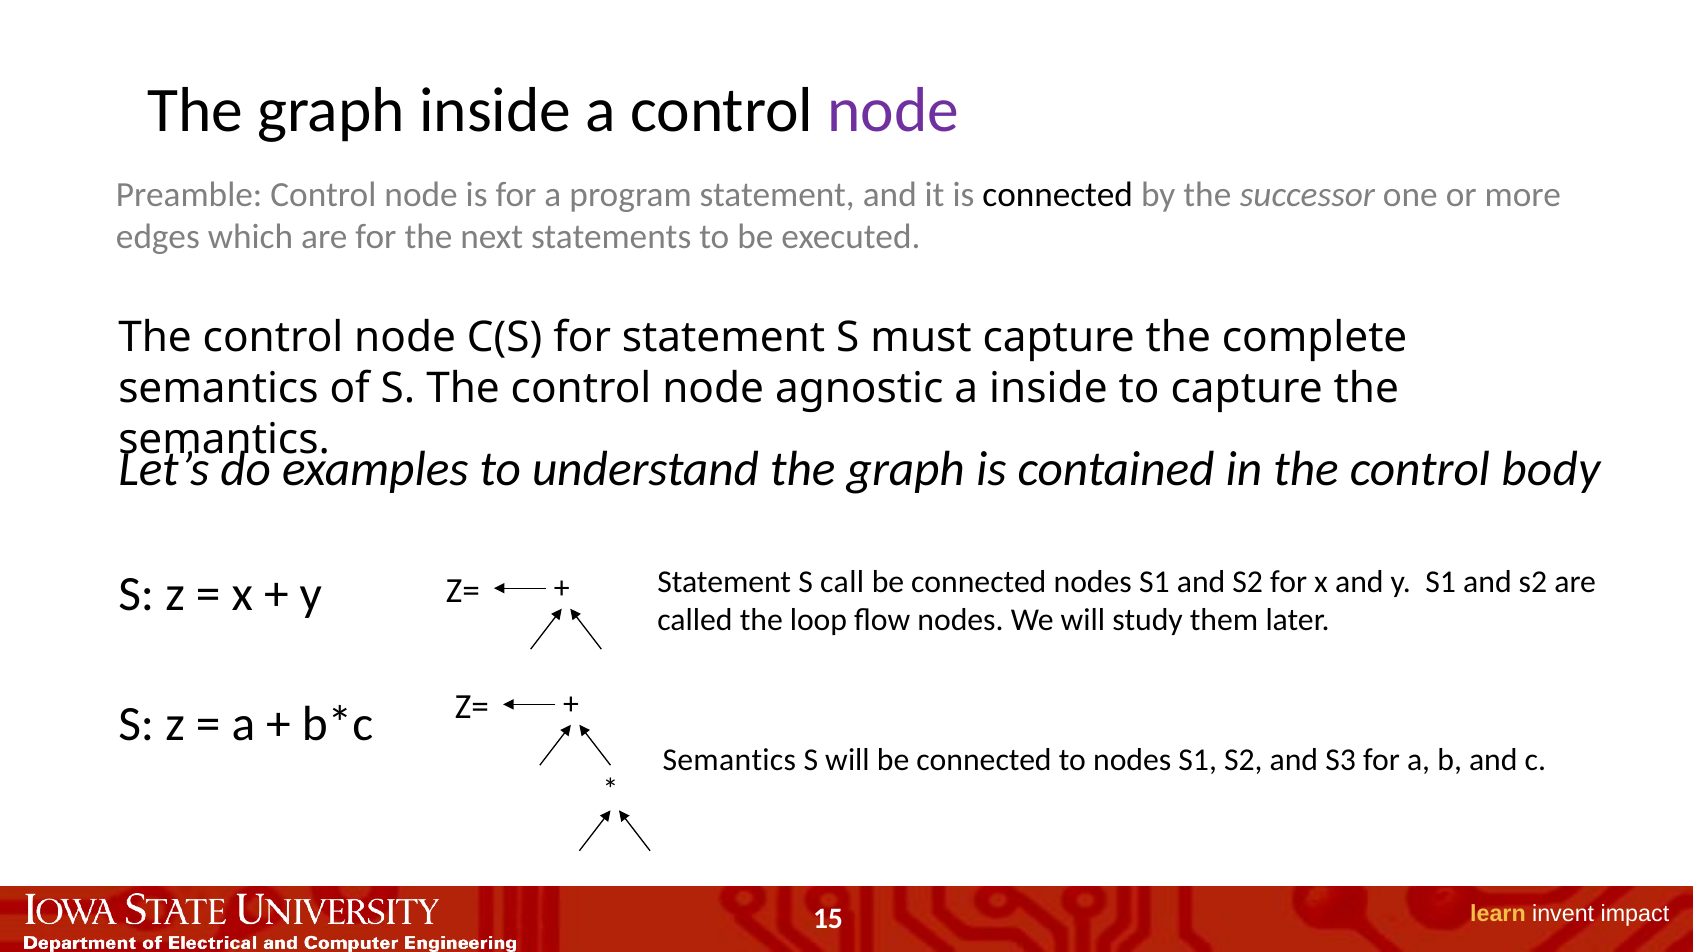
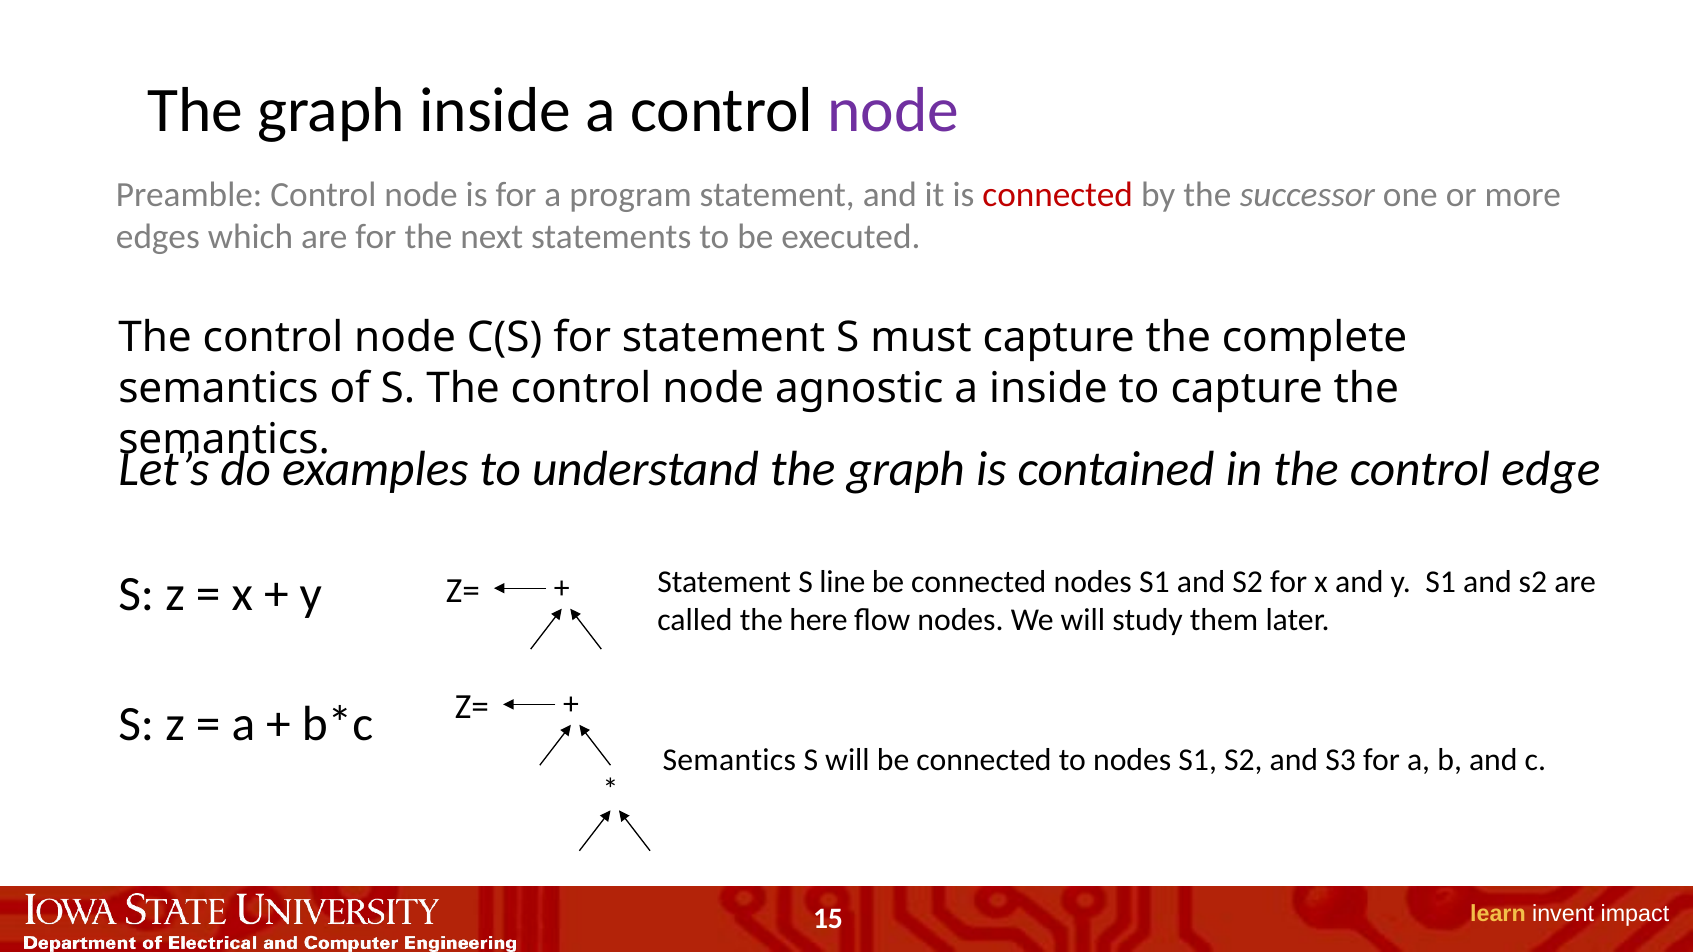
connected colour: black -> red (1058, 195)
body: body -> edge (1551, 470)
call: call -> line (842, 582)
loop: loop -> here (819, 620)
